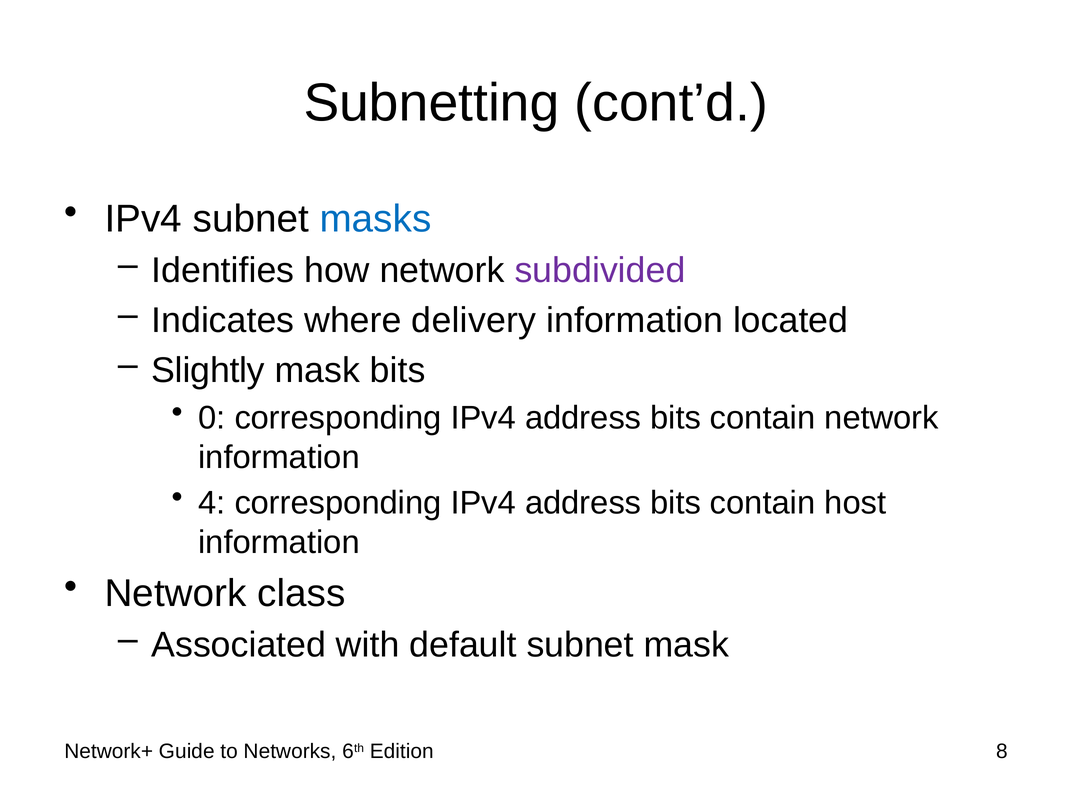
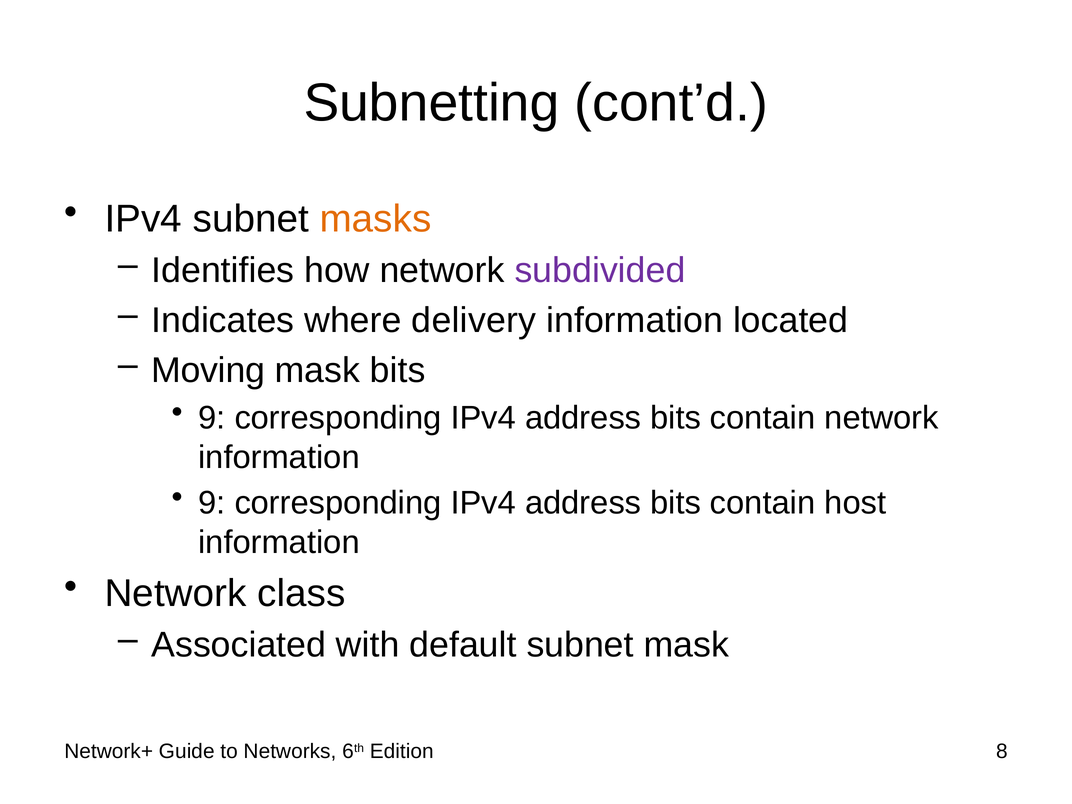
masks colour: blue -> orange (376, 219)
Slightly: Slightly -> Moving (208, 370)
0: 0 -> 9 (212, 418)
4: 4 -> 9 (212, 503)
